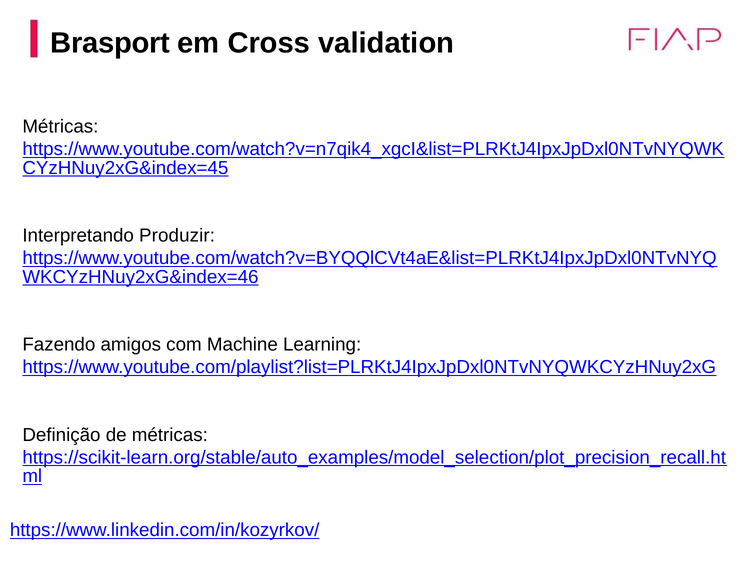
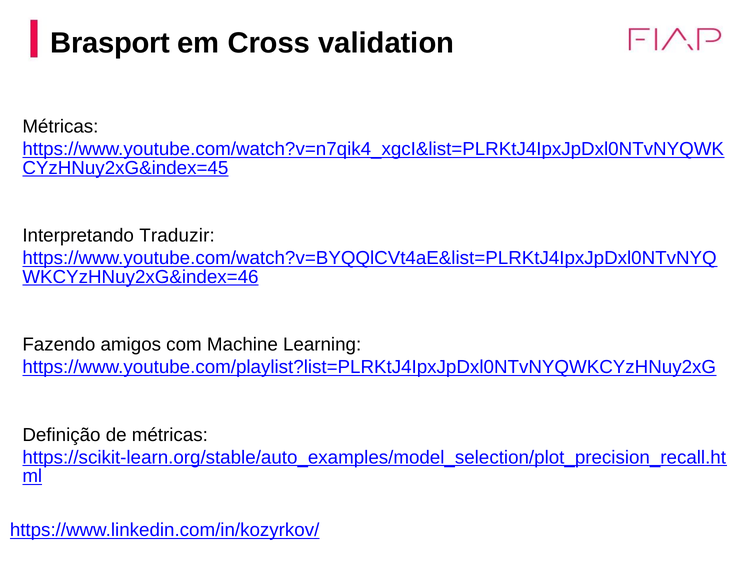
Produzir: Produzir -> Traduzir (177, 235)
